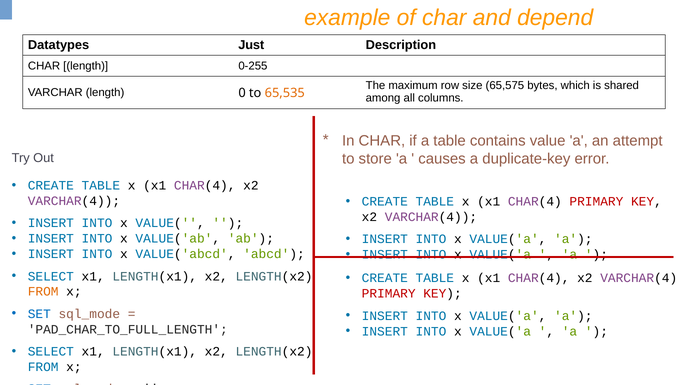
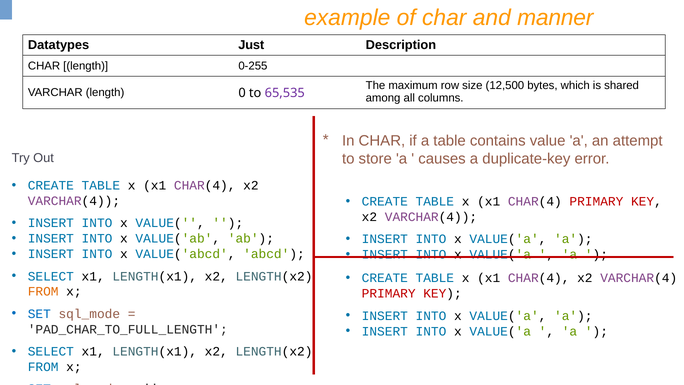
depend: depend -> manner (555, 18)
65,575: 65,575 -> 12,500 (505, 85)
65,535 colour: orange -> purple (285, 93)
